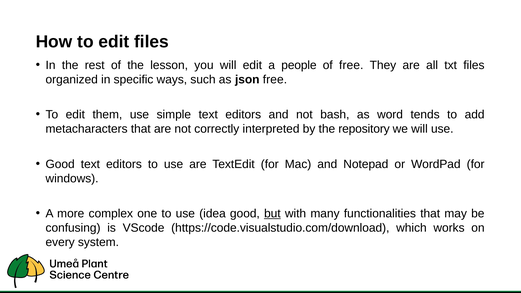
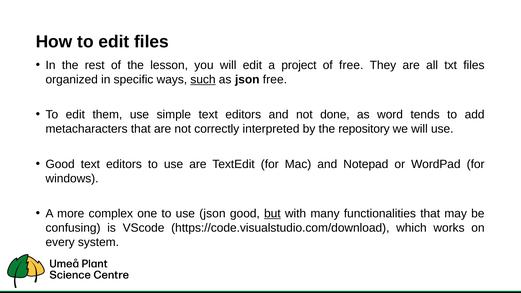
people: people -> project (299, 65)
such underline: none -> present (203, 79)
bash: bash -> done (335, 115)
use idea: idea -> json (212, 214)
